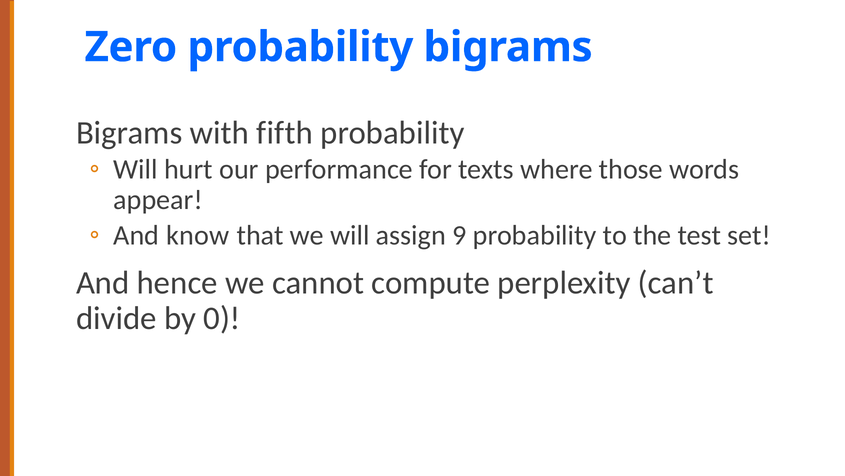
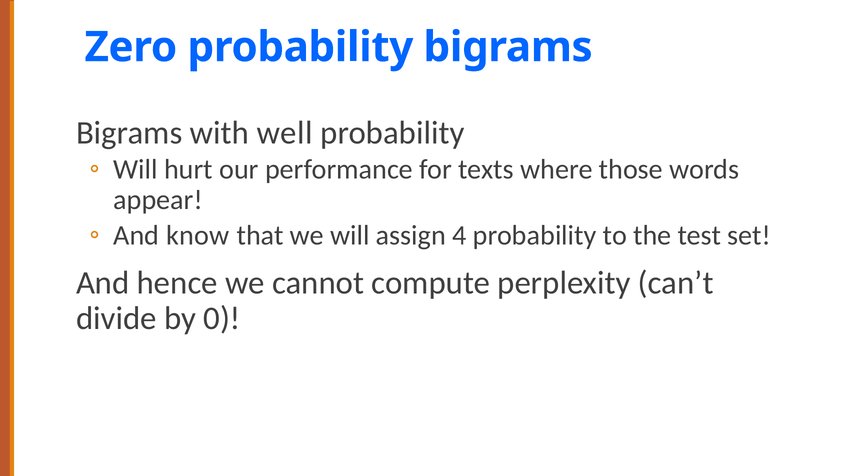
fifth: fifth -> well (285, 133)
9: 9 -> 4 (460, 235)
